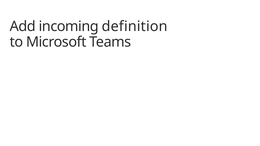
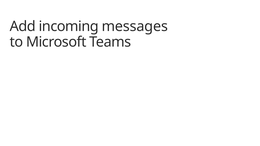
definition: definition -> messages (135, 26)
